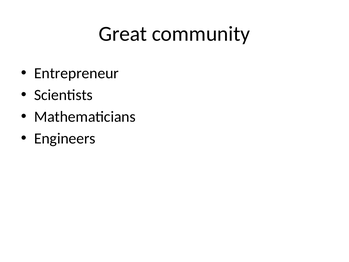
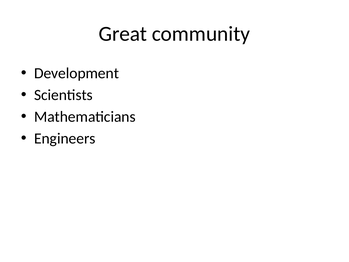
Entrepreneur: Entrepreneur -> Development (76, 73)
